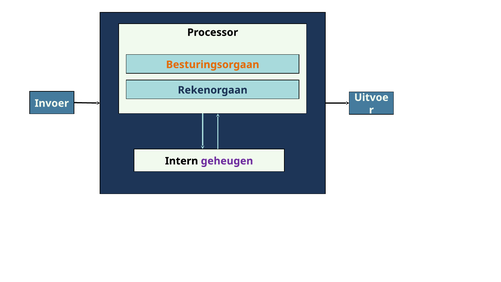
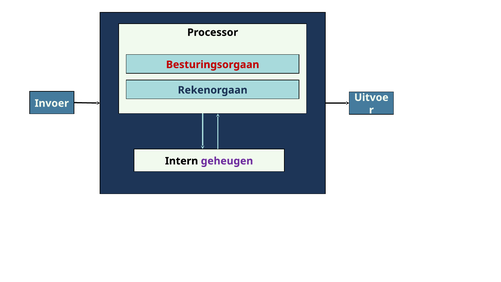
Besturingsorgaan colour: orange -> red (213, 65)
